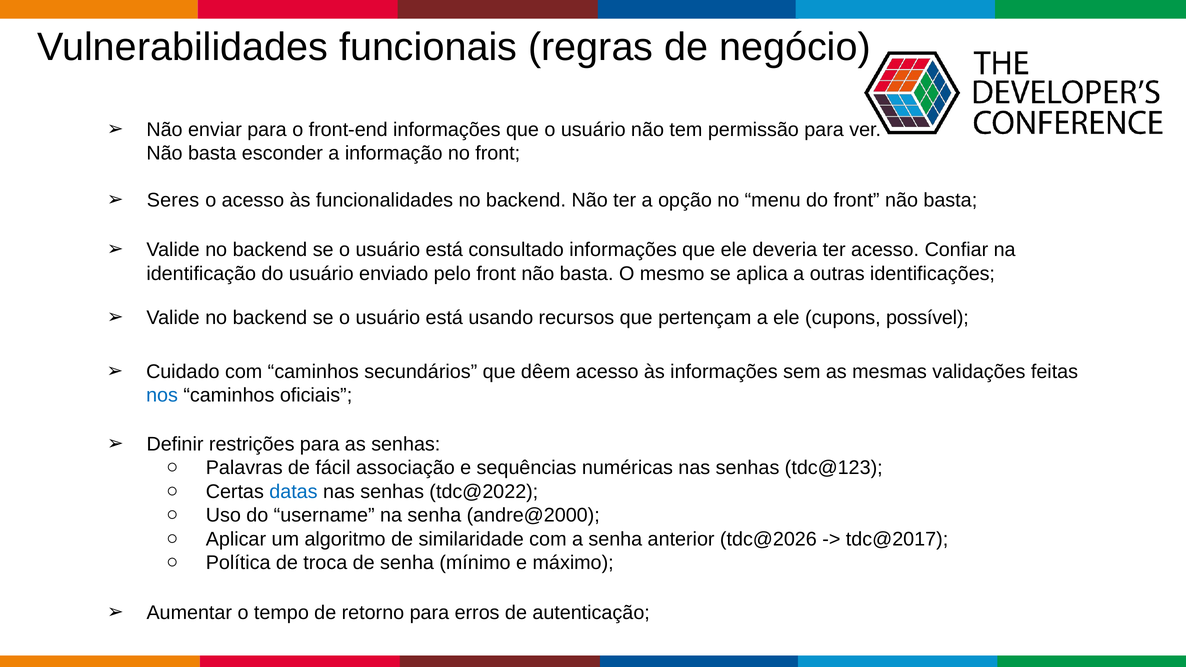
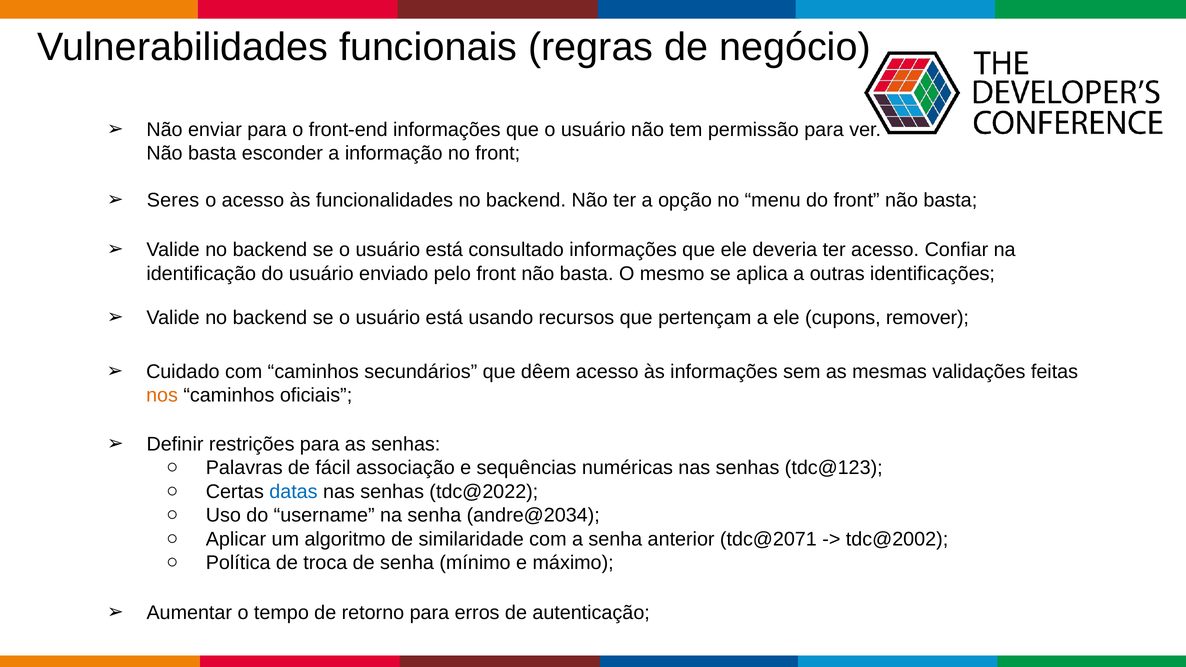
possível: possível -> remover (927, 318)
nos colour: blue -> orange (162, 395)
andre@2000: andre@2000 -> andre@2034 (533, 516)
tdc@2026: tdc@2026 -> tdc@2071 (768, 539)
tdc@2017: tdc@2017 -> tdc@2002 (897, 539)
